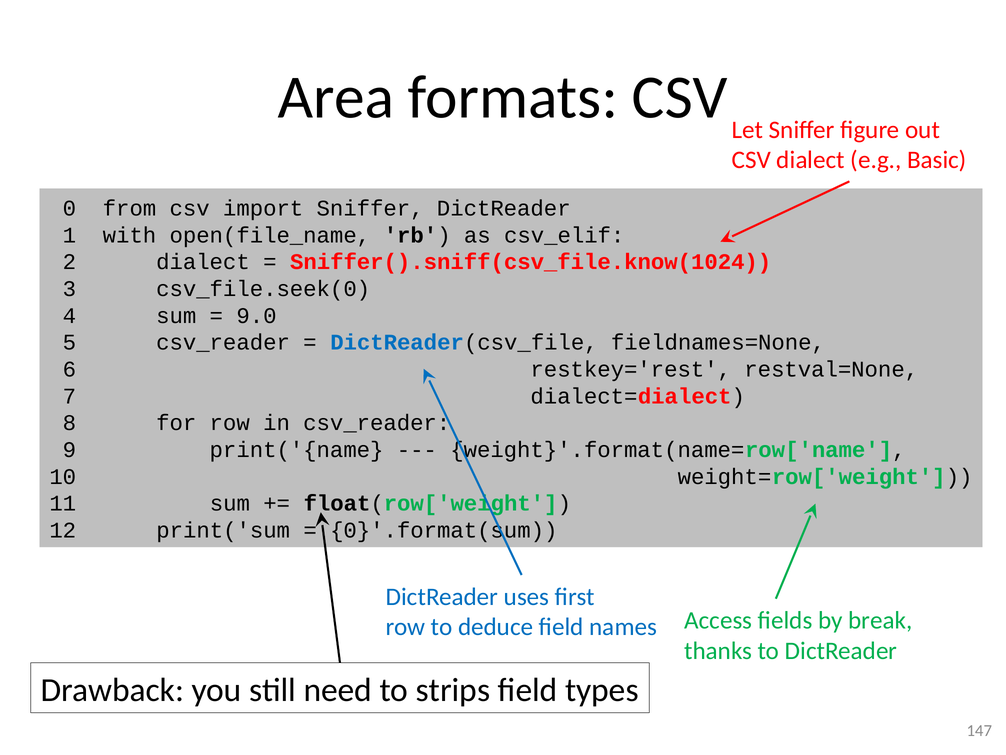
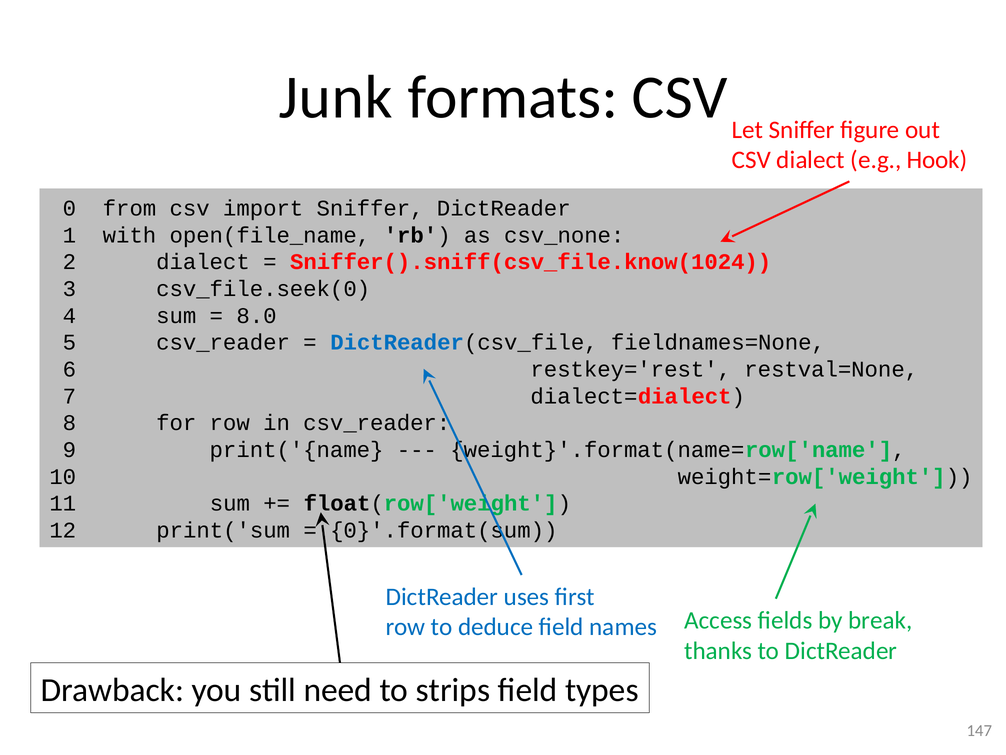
Area: Area -> Junk (336, 97)
Basic: Basic -> Hook (937, 160)
csv_elif: csv_elif -> csv_none (564, 235)
9.0: 9.0 -> 8.0 (256, 315)
